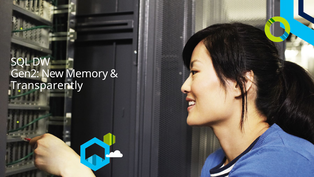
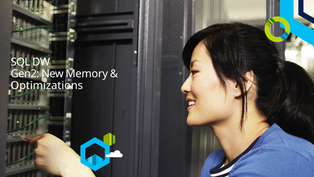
Transparently: Transparently -> Optimizations (47, 85)
